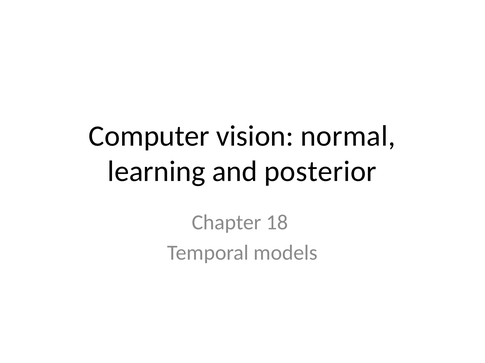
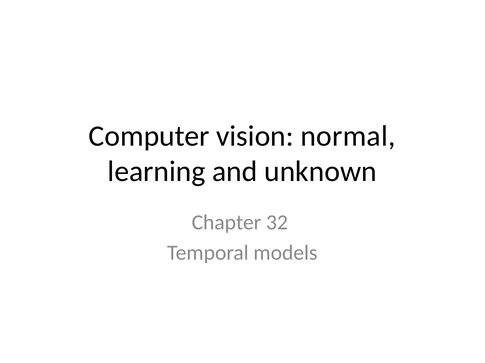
posterior: posterior -> unknown (320, 172)
18: 18 -> 32 (277, 223)
